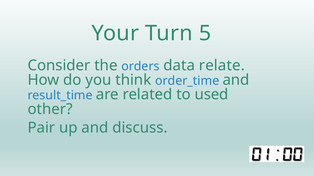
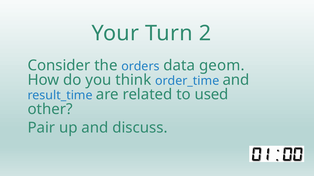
5: 5 -> 2 (205, 33)
relate: relate -> geom (222, 66)
